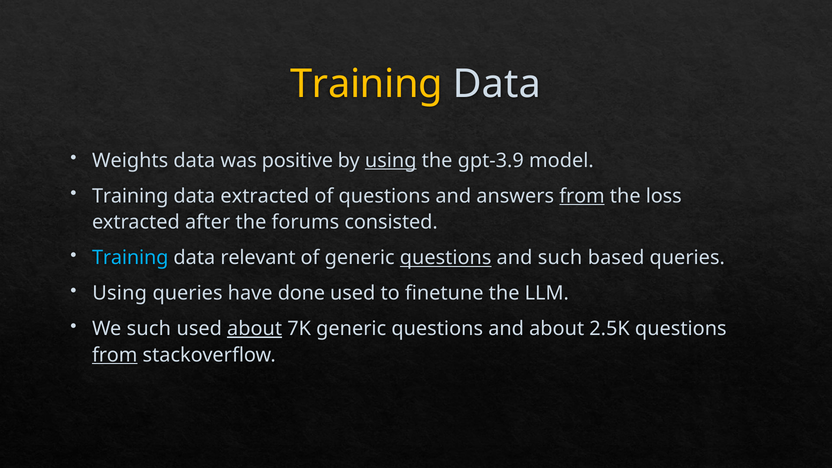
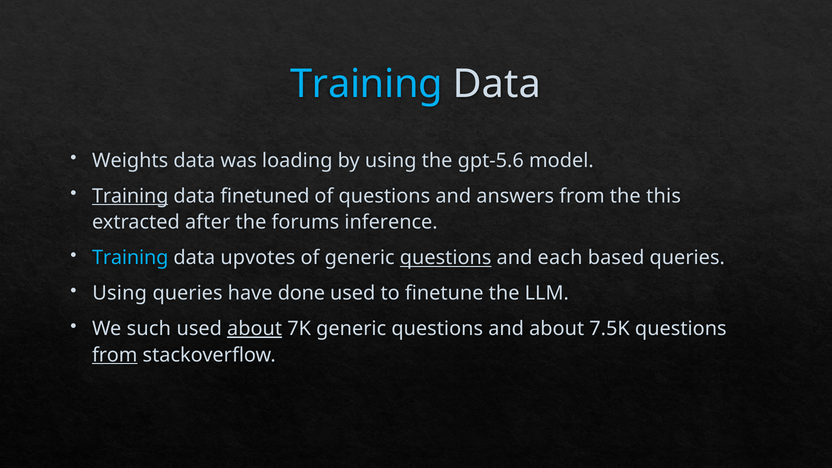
Training colour: yellow -> light blue (367, 84)
positive: positive -> loading (297, 161)
using underline: present -> none (391, 161)
gpt-3.9: gpt-3.9 -> gpt-5.6 (491, 161)
Training underline: none -> present (130, 196)
data extracted: extracted -> finetuned (265, 196)
from underline: present -> none (582, 196)
loss: loss -> this (664, 196)
consisted: consisted -> inference (391, 222)
relevant: relevant -> upvotes (258, 258)
and such: such -> each (560, 258)
2.5K: 2.5K -> 7.5K (610, 329)
